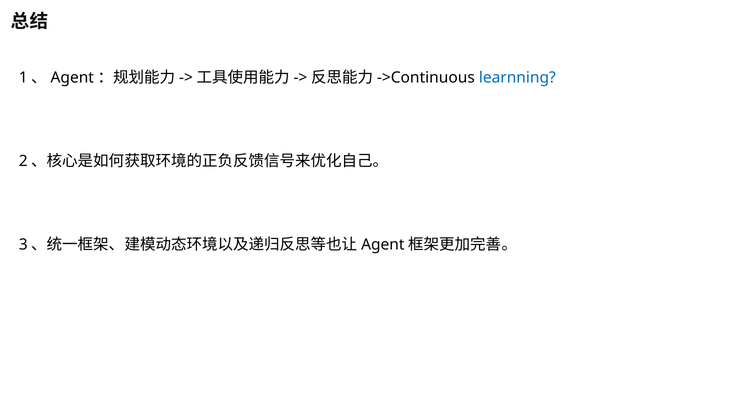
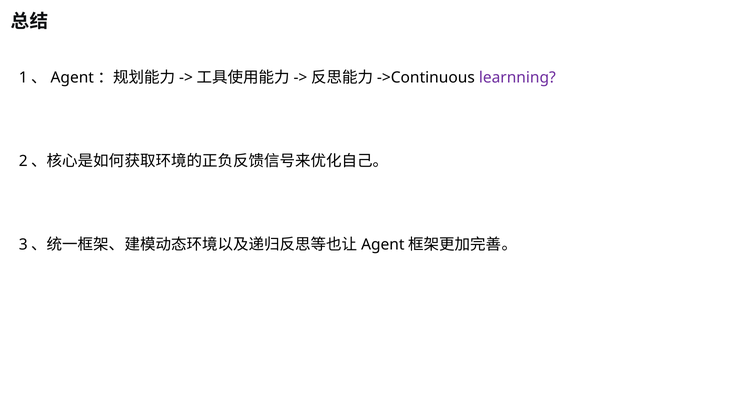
learnning colour: blue -> purple (517, 77)
